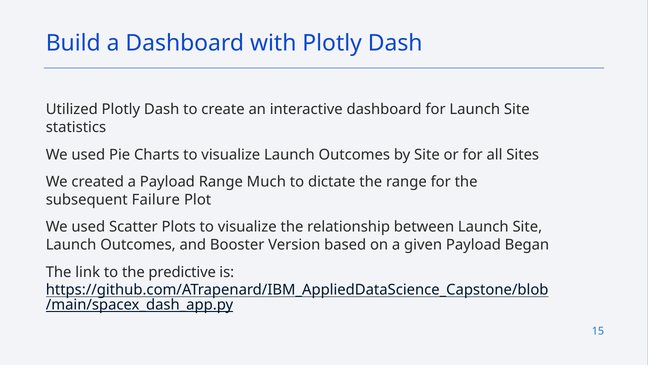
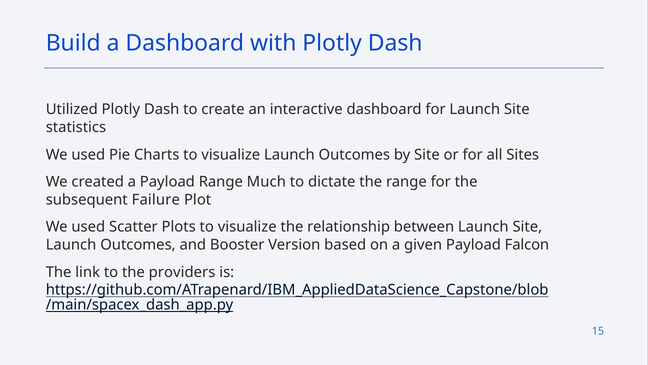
Began: Began -> Falcon (527, 245)
predictive: predictive -> providers (182, 272)
